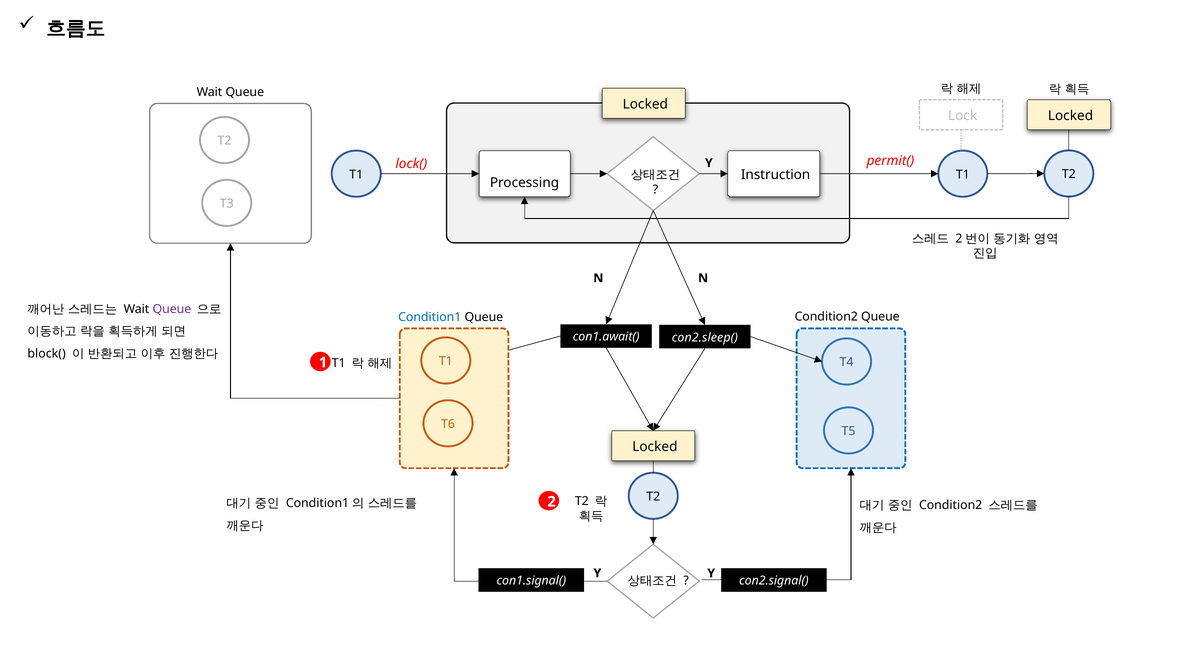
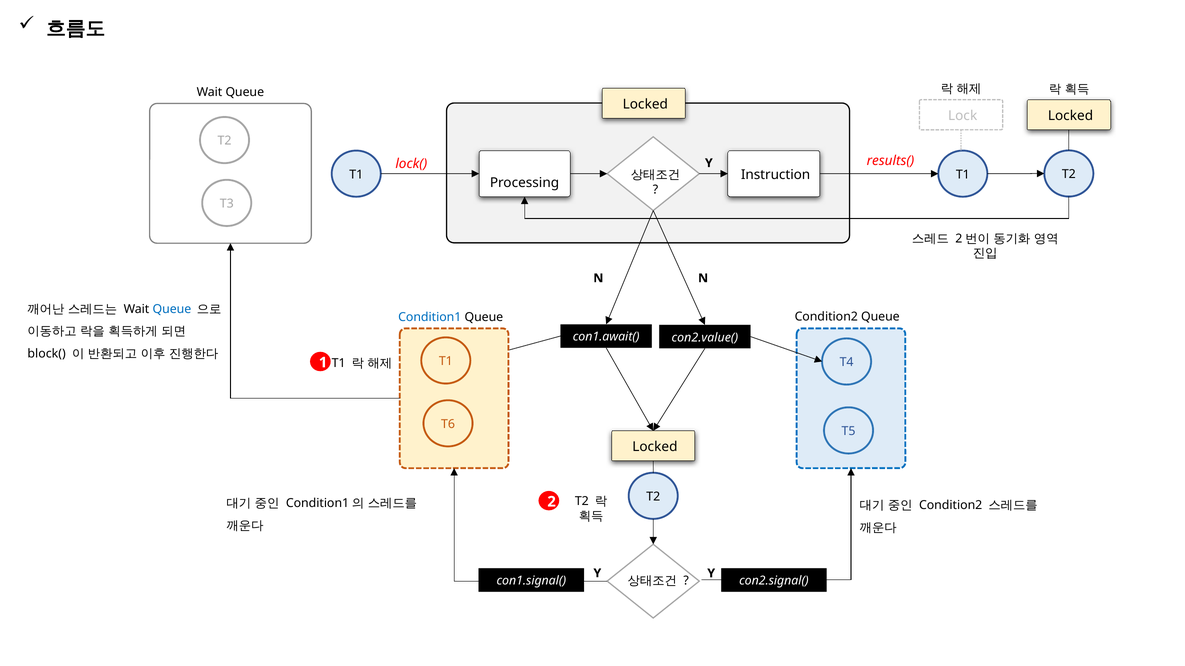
permit(: permit( -> results( (890, 161)
Queue colour: purple -> blue (172, 309)
con2.sleep(: con2.sleep( -> con2.value( (705, 338)
